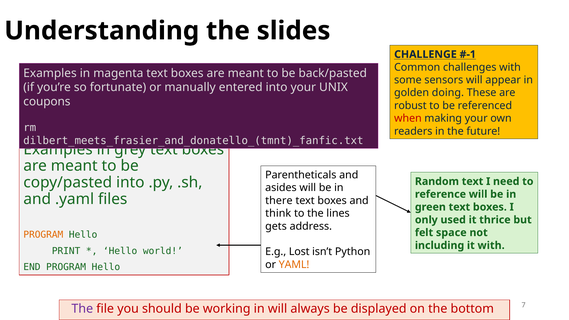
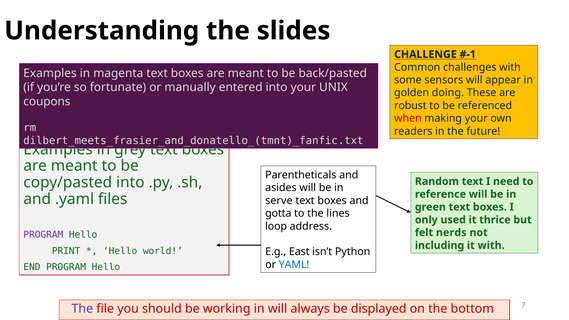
there: there -> serve (279, 201)
think: think -> gotta (278, 213)
gets: gets -> loop (276, 226)
PROGRAM colour: orange -> purple (43, 235)
space: space -> nerds (451, 233)
Lost: Lost -> East (299, 252)
YAML colour: orange -> blue (294, 265)
